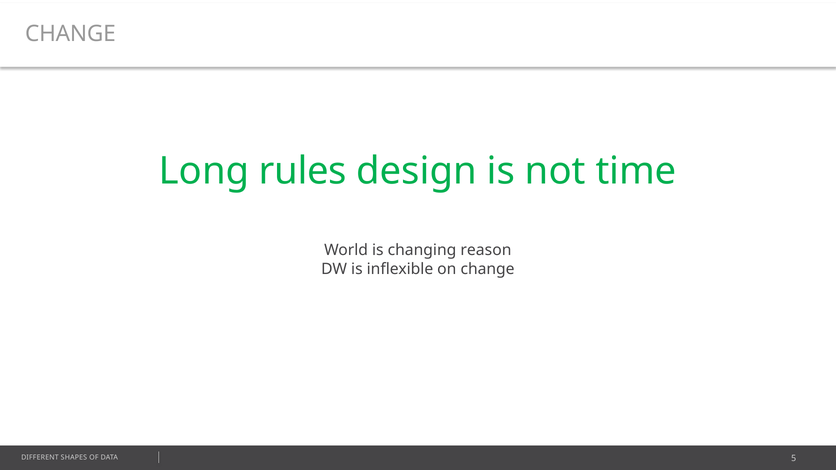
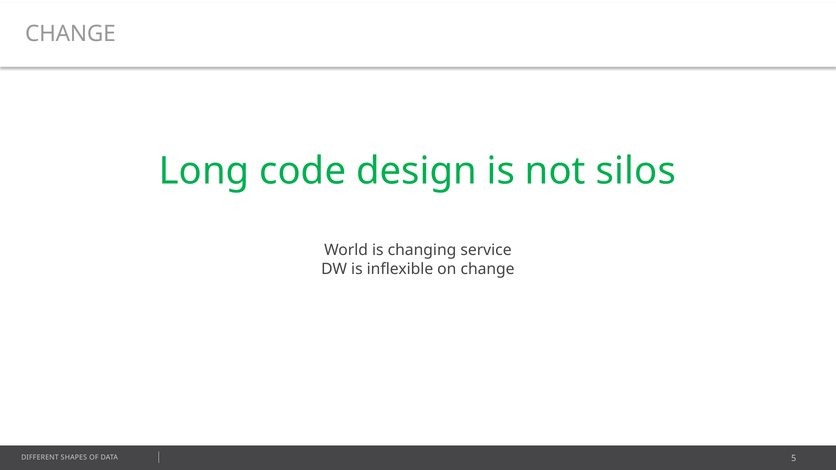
rules: rules -> code (303, 171)
time: time -> silos (636, 171)
reason: reason -> service (486, 250)
